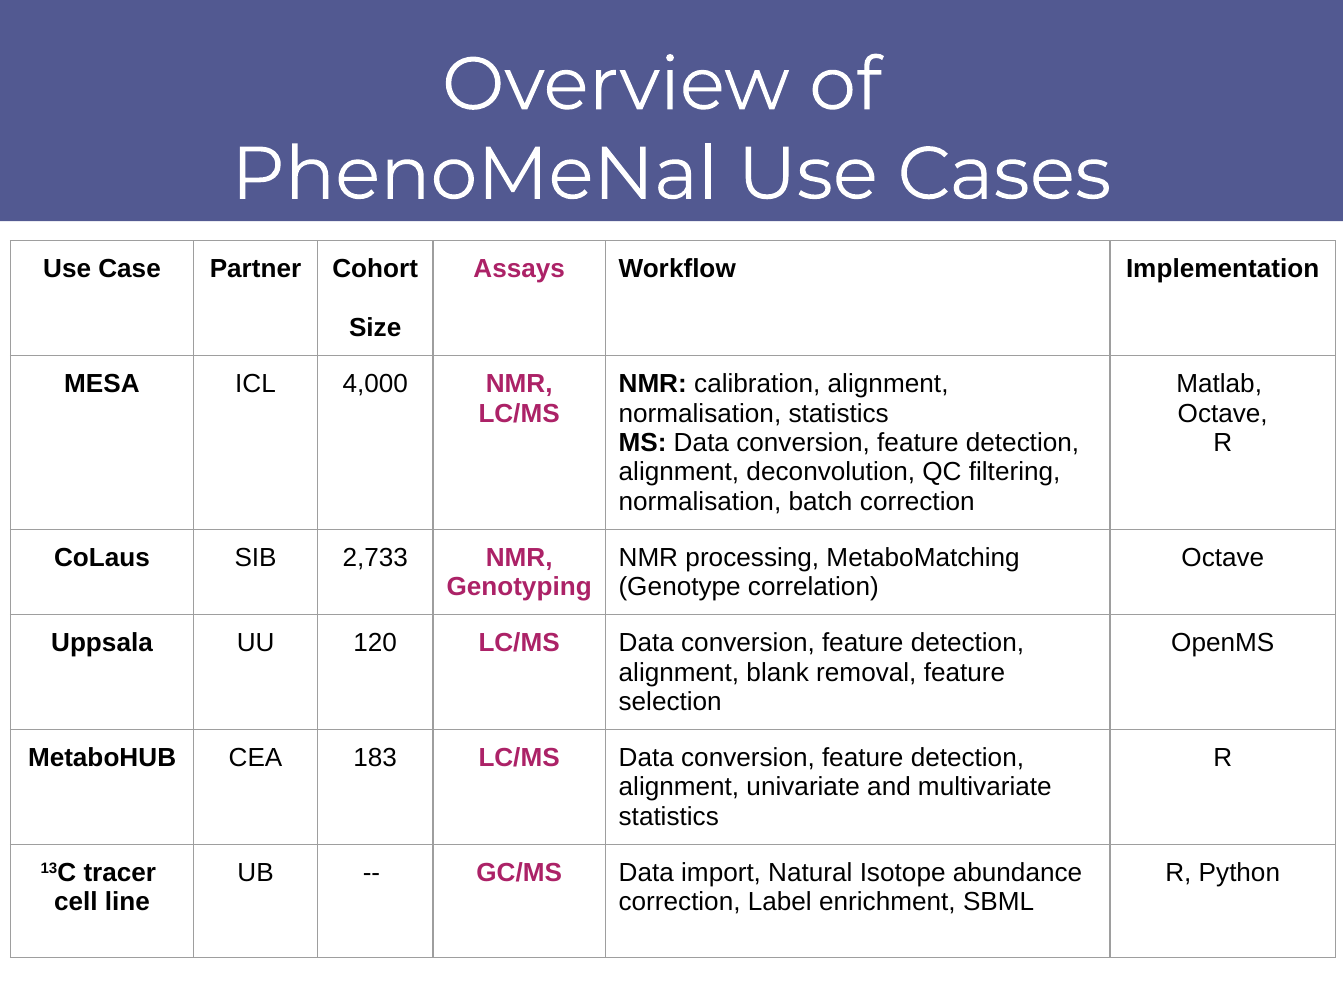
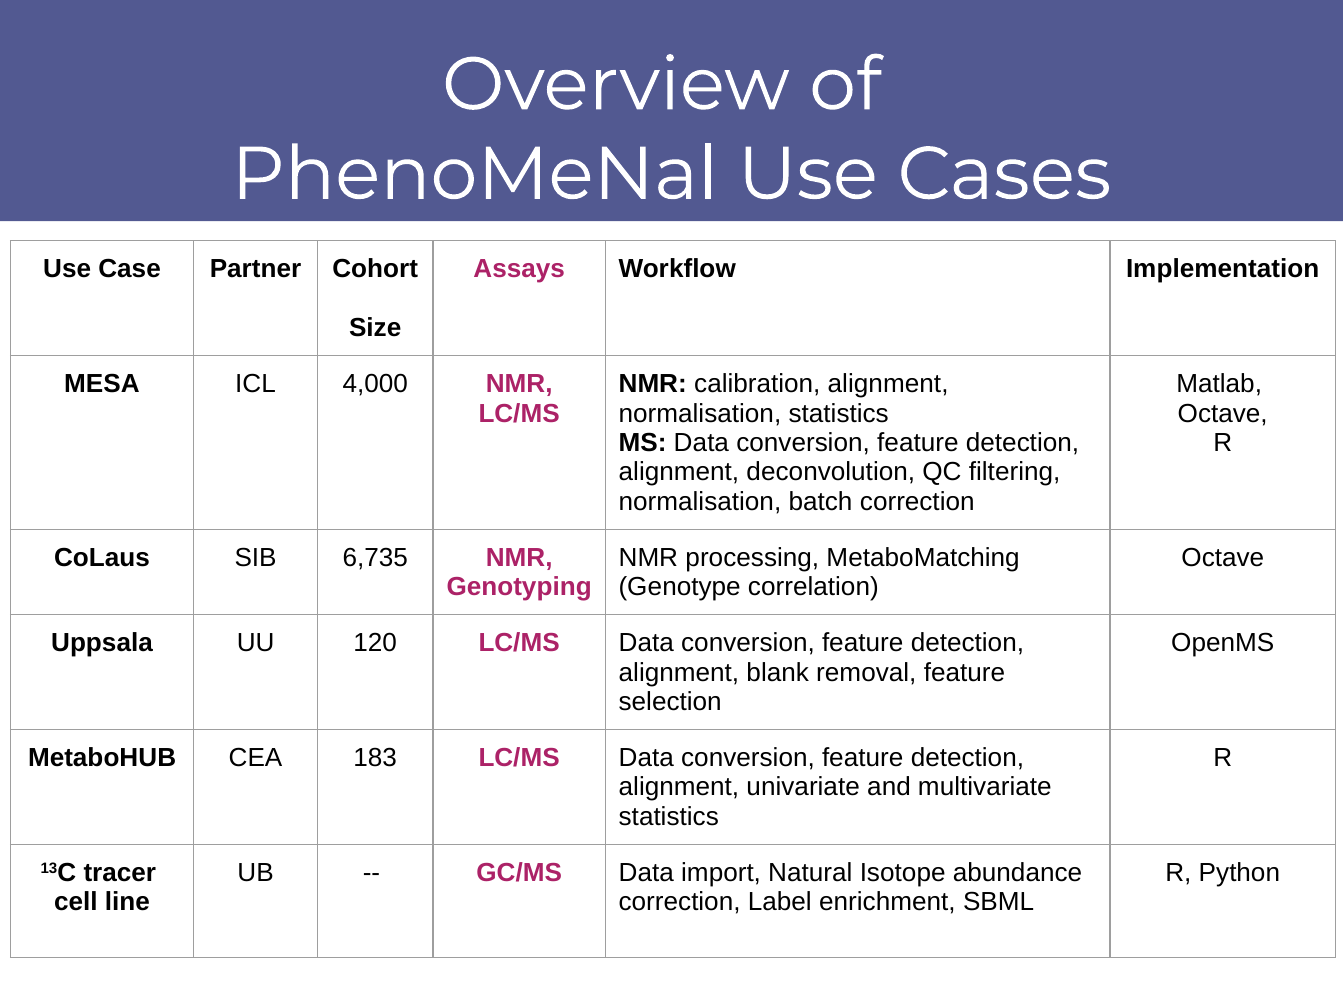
2,733: 2,733 -> 6,735 (375, 558)
